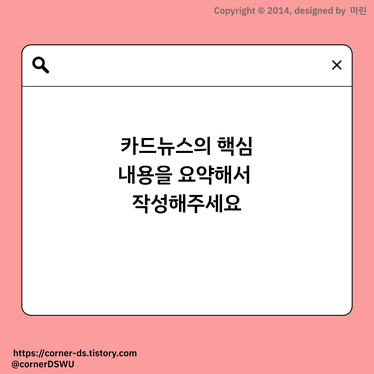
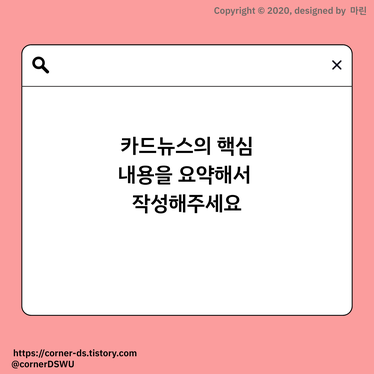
2014: 2014 -> 2020 (280, 11)
